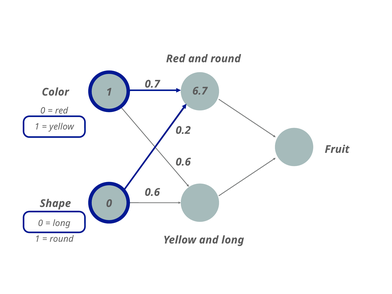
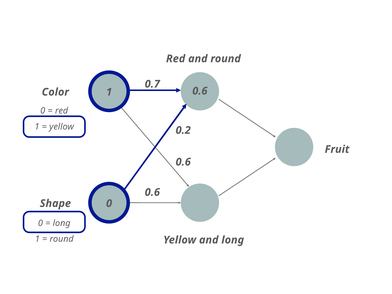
6.7: 6.7 -> 0.6 (200, 91)
